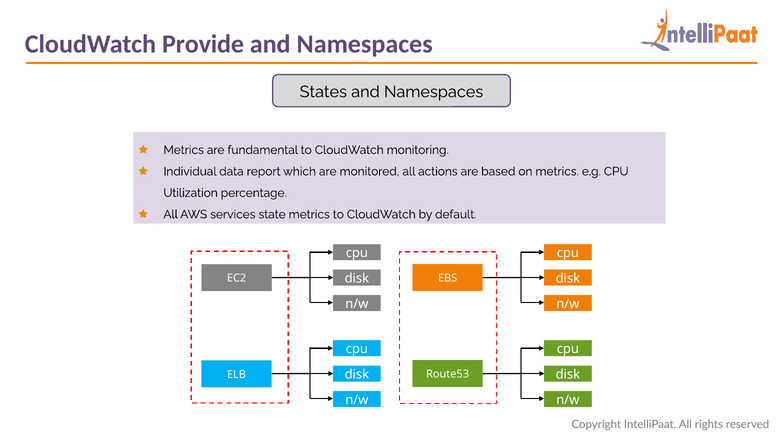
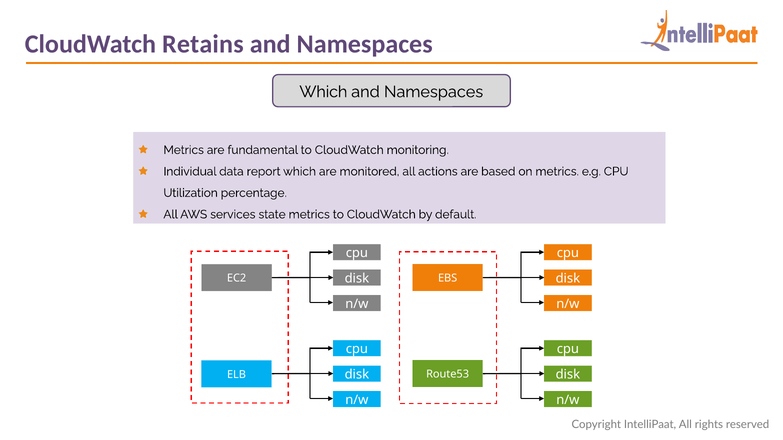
Provide: Provide -> Retains (203, 44)
States: States -> Which (323, 92)
